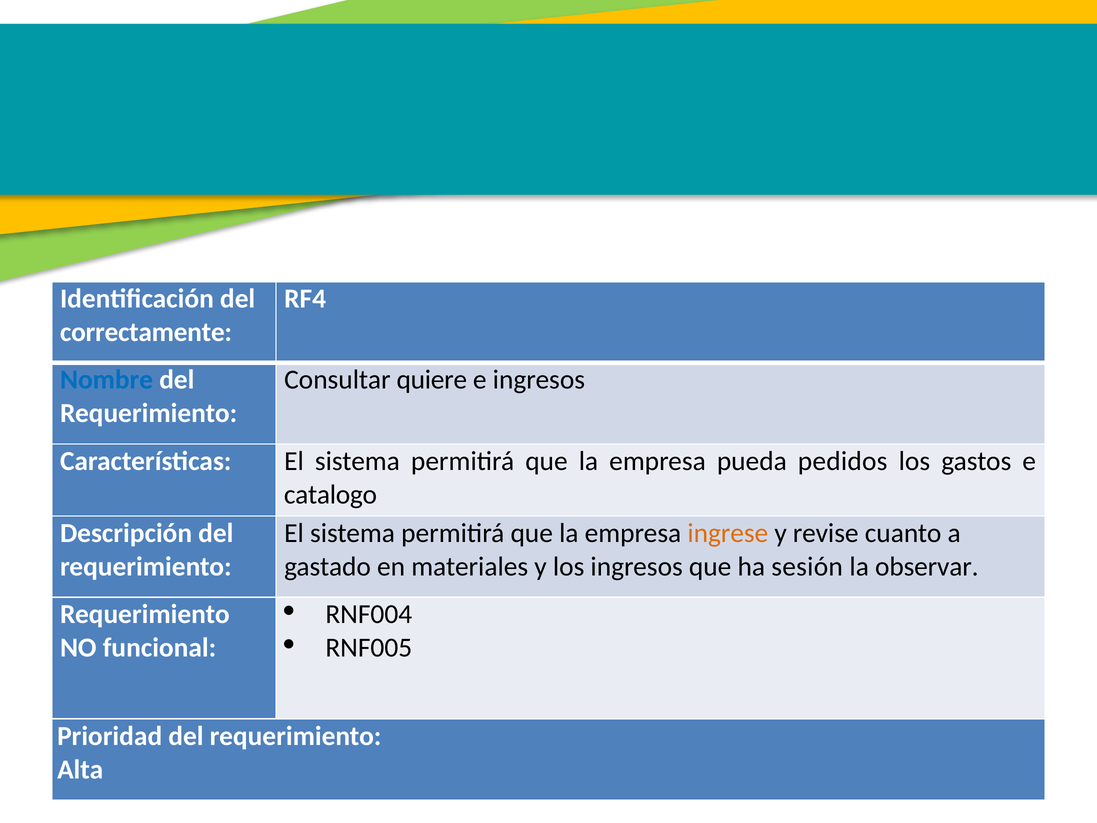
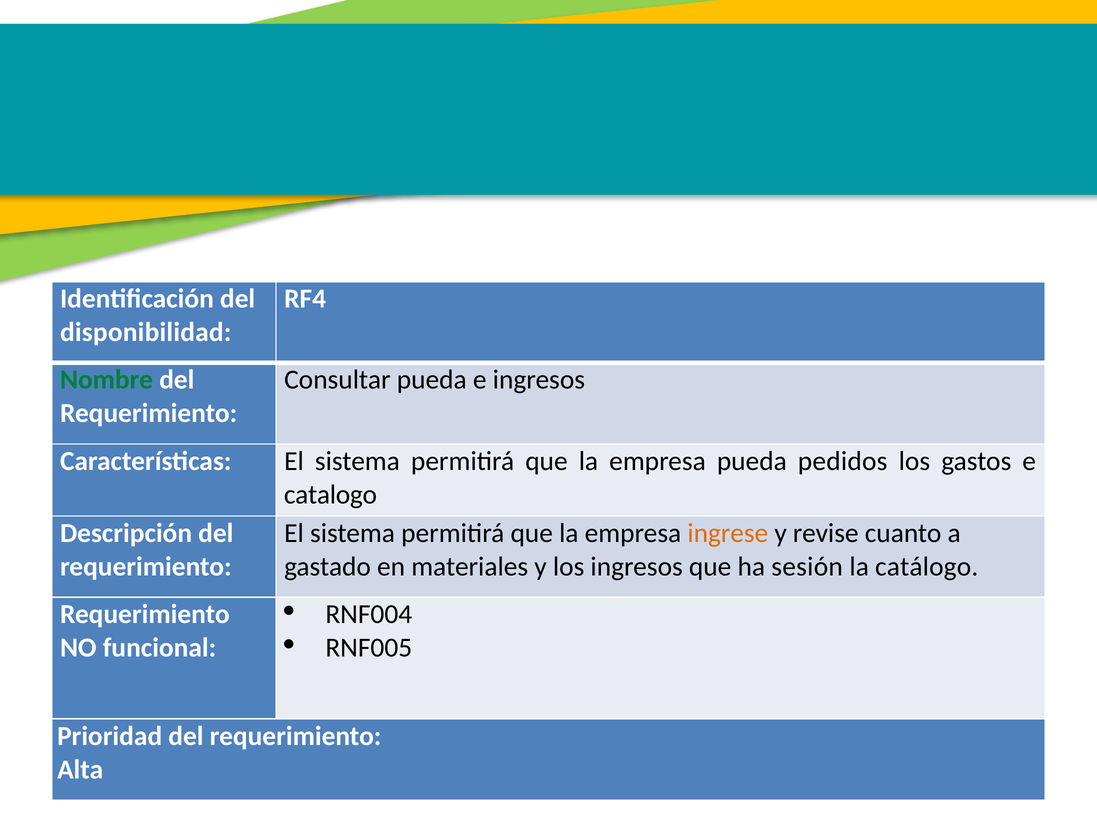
correctamente: correctamente -> disponibilidad (146, 332)
Nombre colour: blue -> green (107, 380)
Consultar quiere: quiere -> pueda (432, 380)
observar: observar -> catálogo (927, 566)
